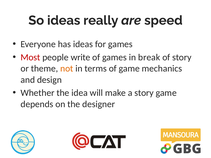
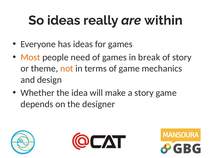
speed: speed -> within (163, 20)
Most colour: red -> orange (30, 57)
write: write -> need (80, 57)
